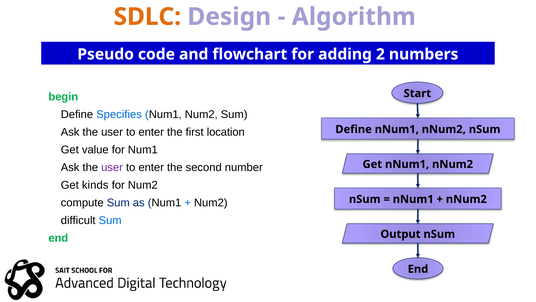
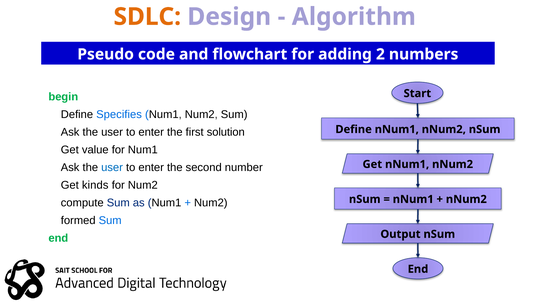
location: location -> solution (226, 132)
user colour: purple -> blue (112, 167)
difficult: difficult -> formed (78, 220)
